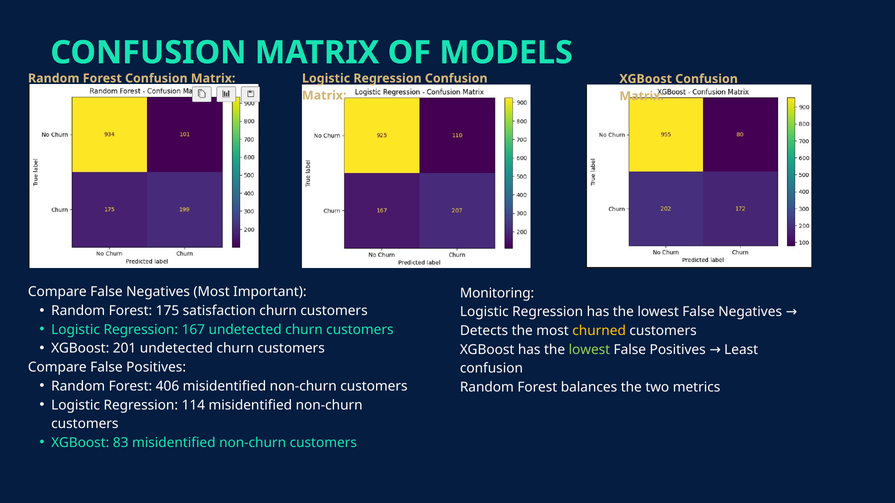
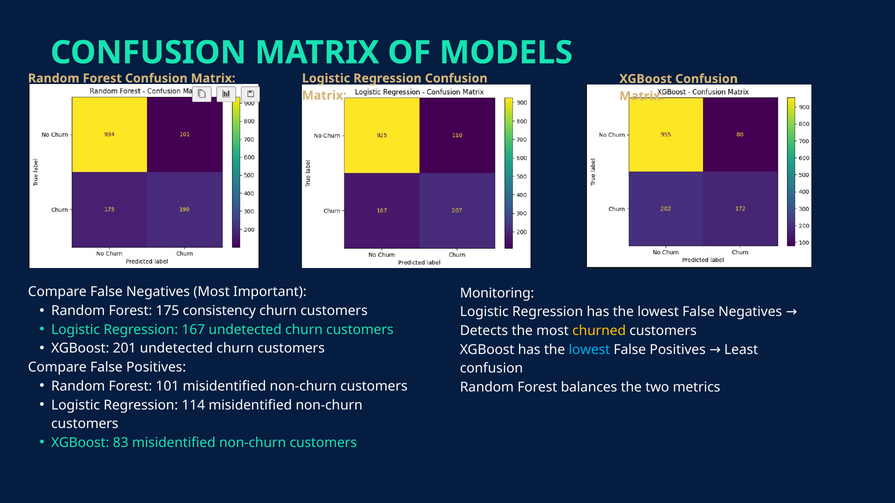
satisfaction: satisfaction -> consistency (219, 311)
lowest colour: light green -> light blue (589, 350)
406: 406 -> 101 (167, 387)
